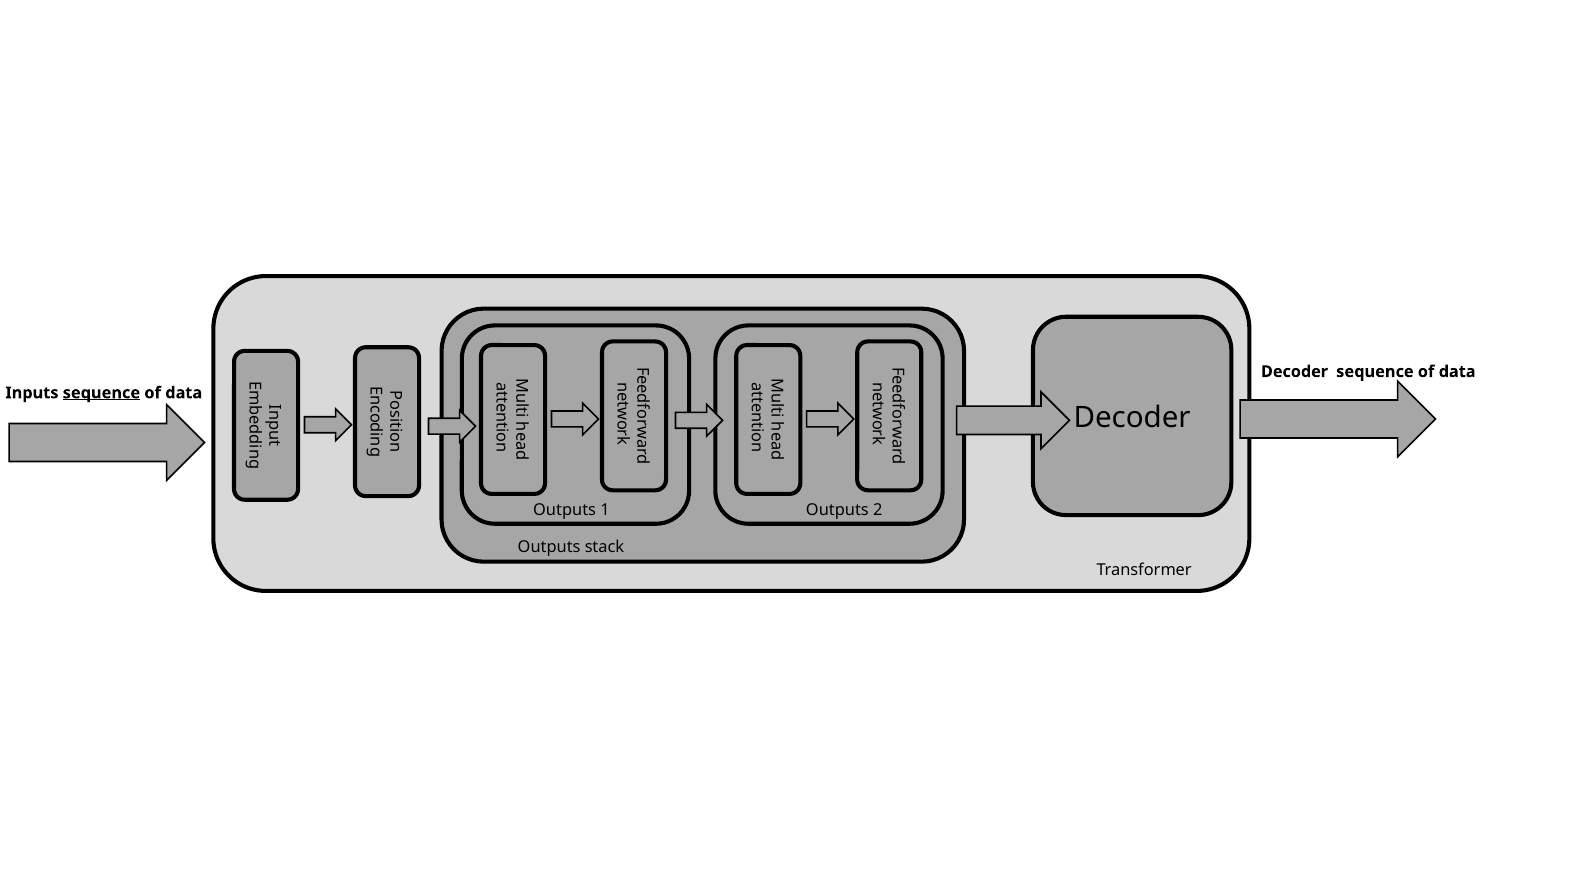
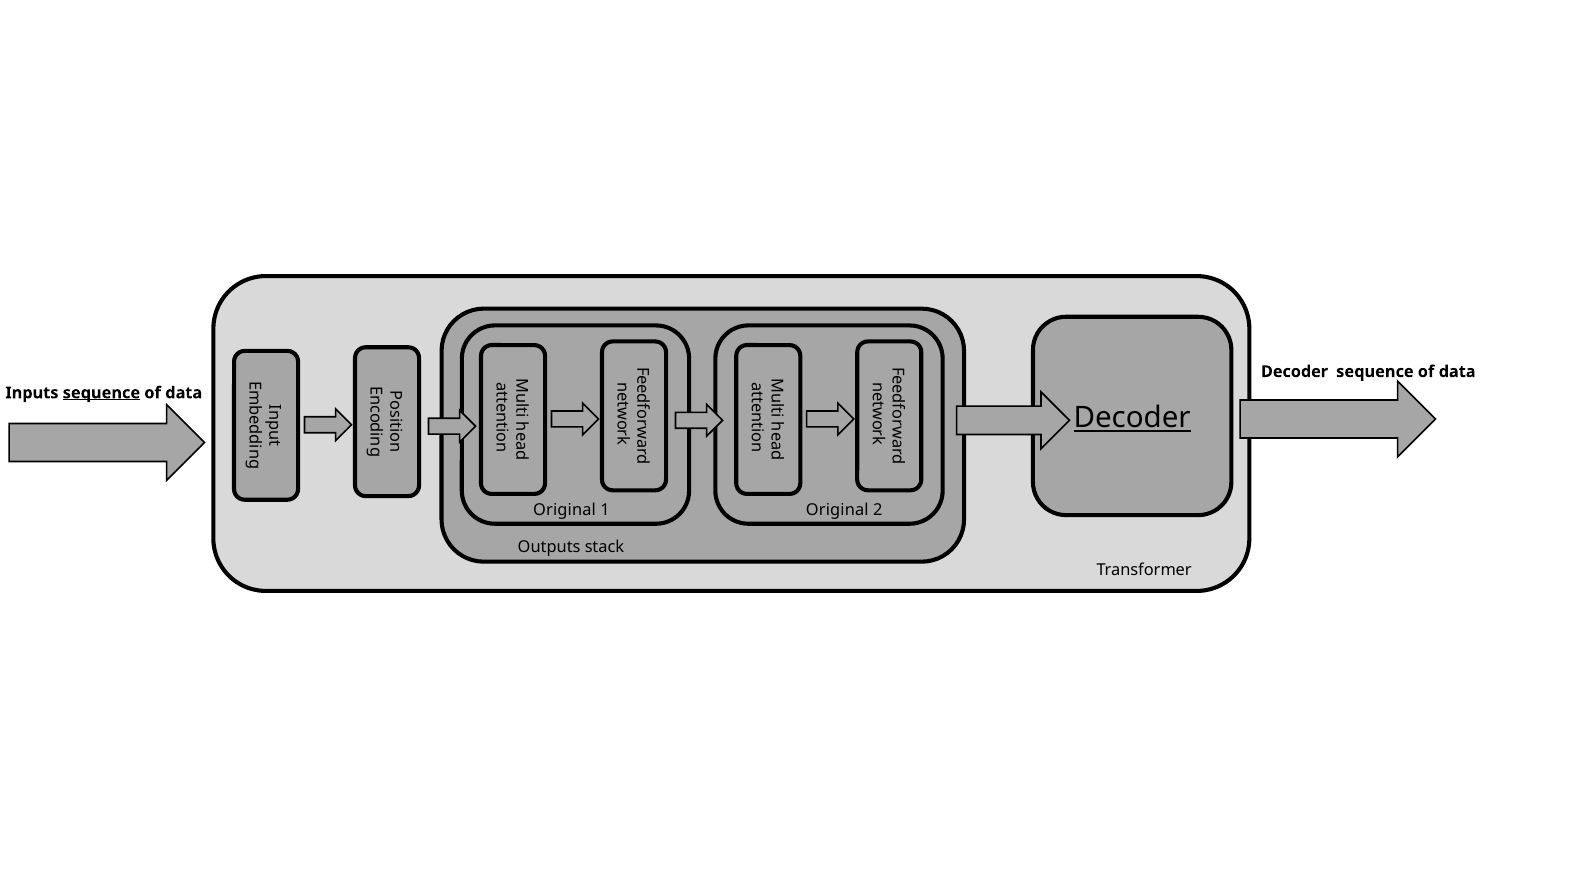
Decoder underline: none -> present (1132, 418)
Outputs: Outputs -> Original (565, 510)
1 Outputs: Outputs -> Original (837, 510)
